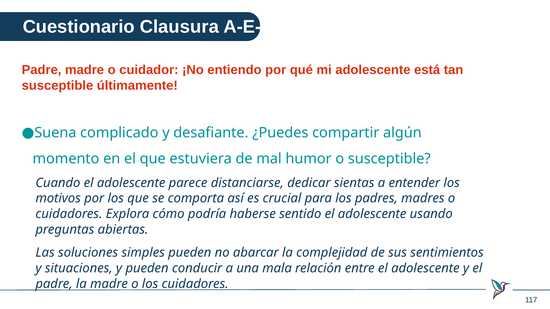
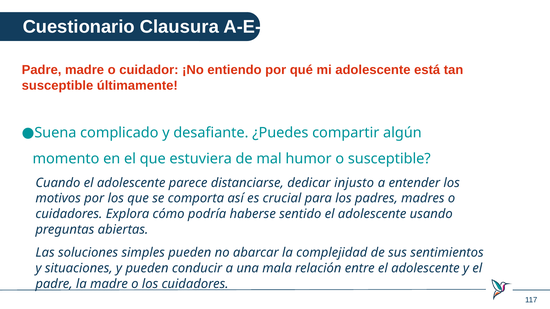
sientas: sientas -> injusto (354, 183)
